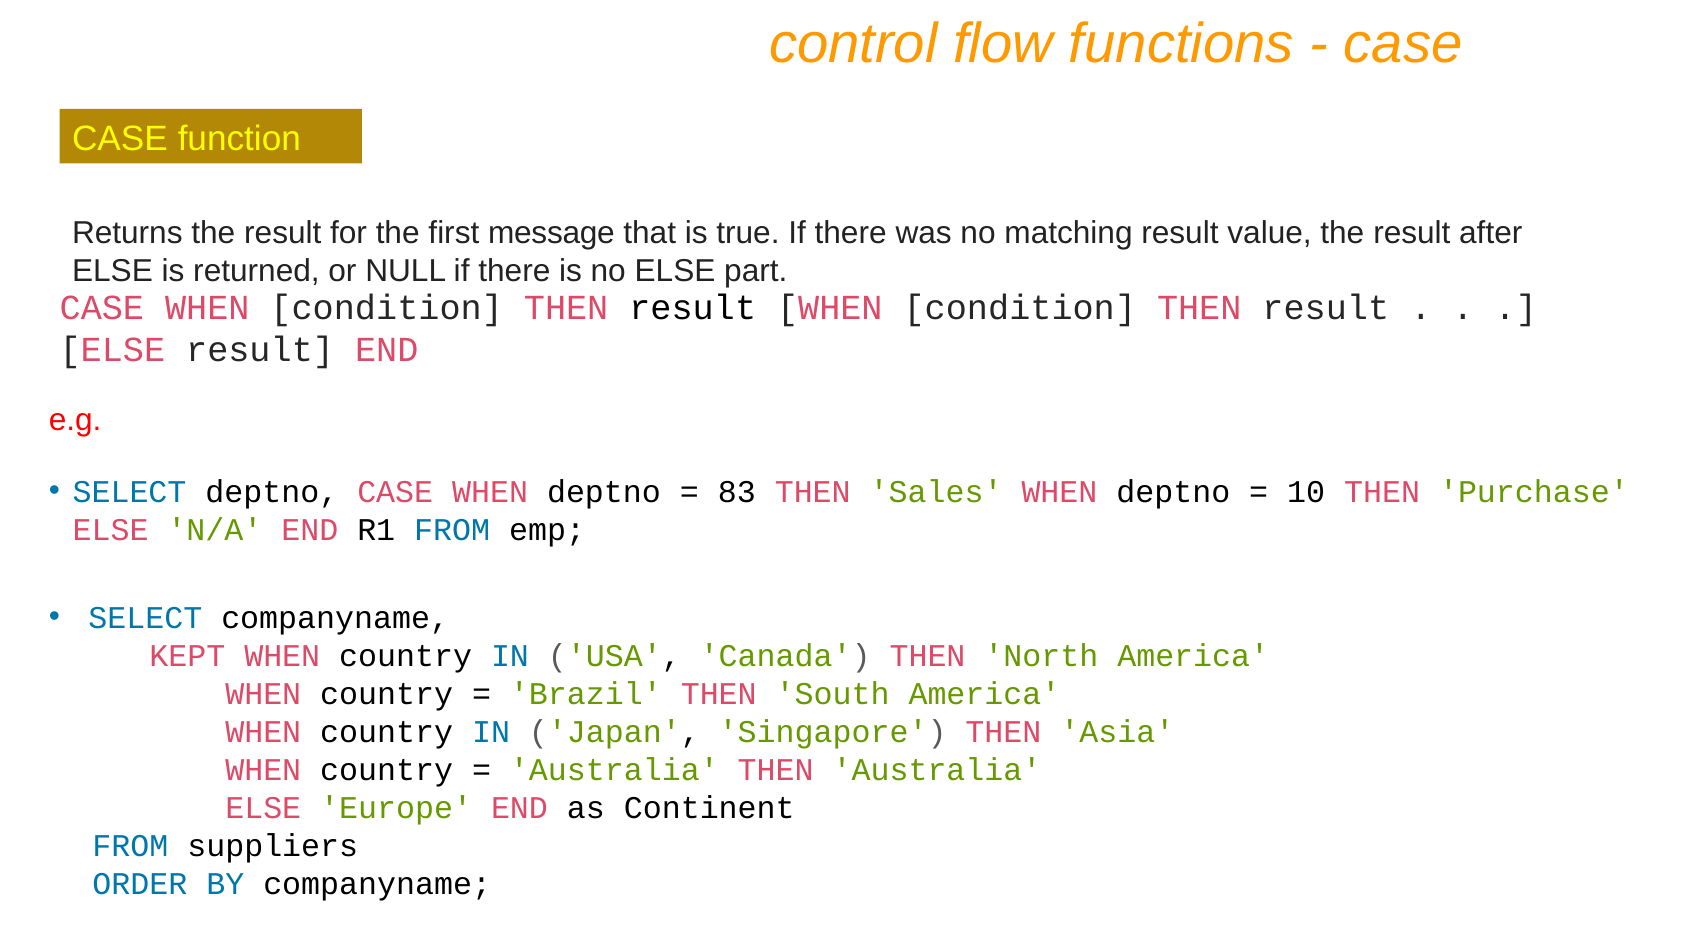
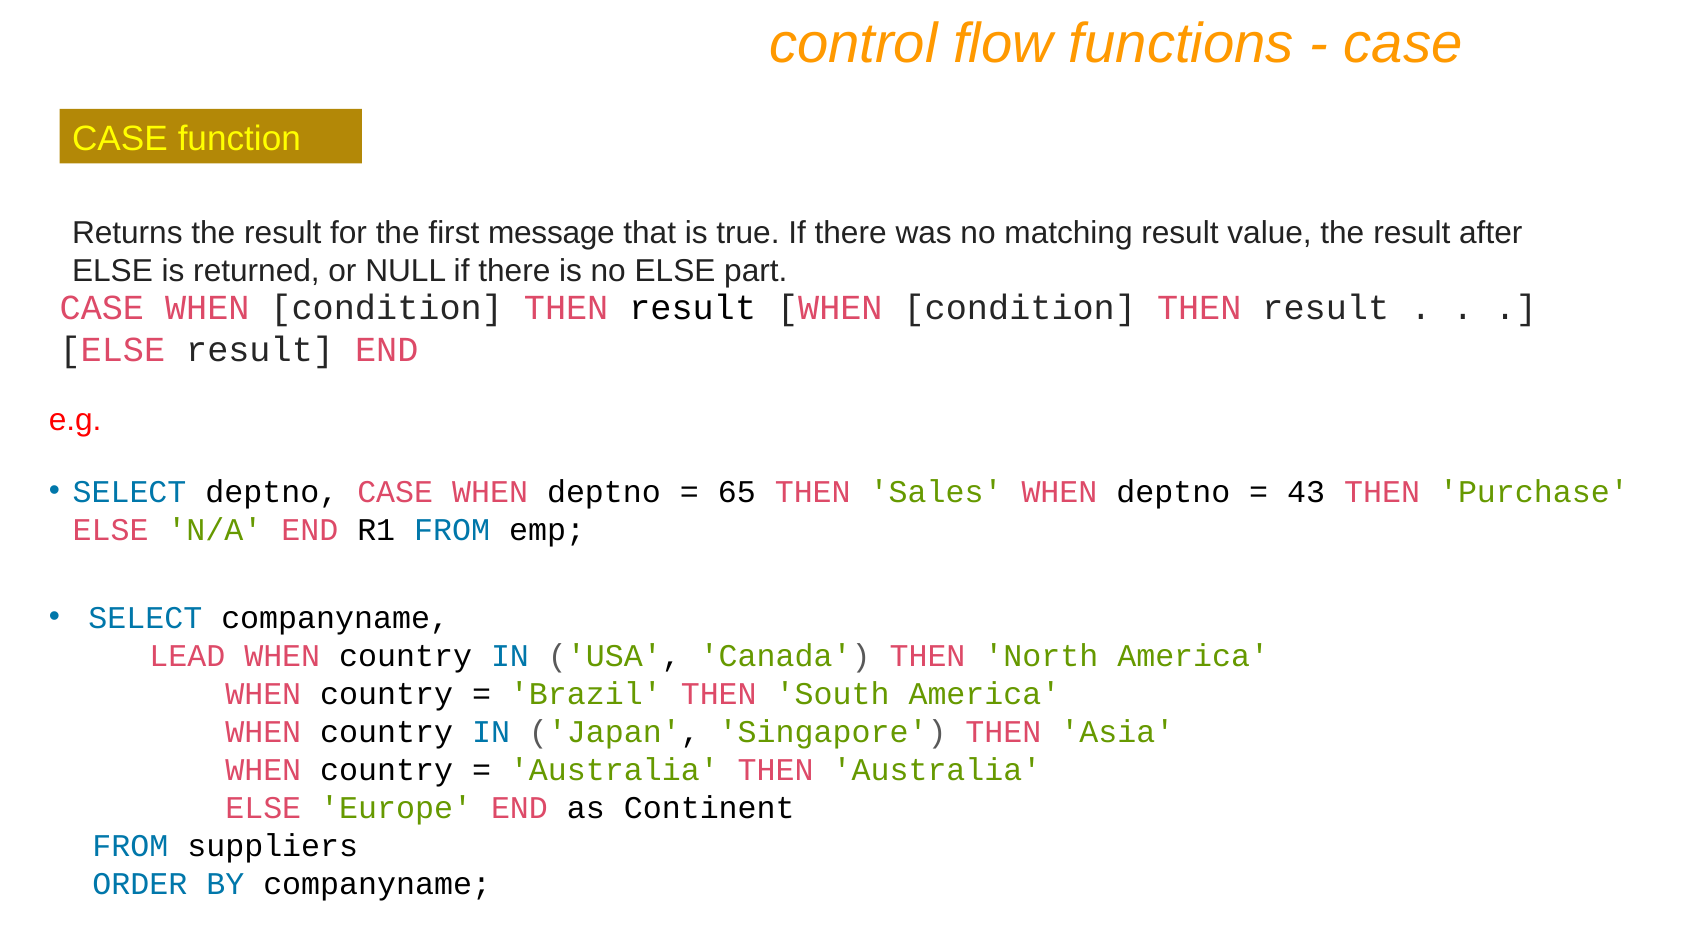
83: 83 -> 65 (737, 492)
10: 10 -> 43 (1306, 492)
KEPT: KEPT -> LEAD (187, 656)
